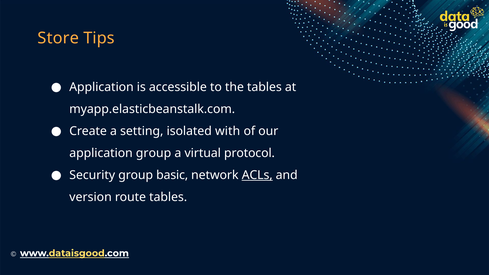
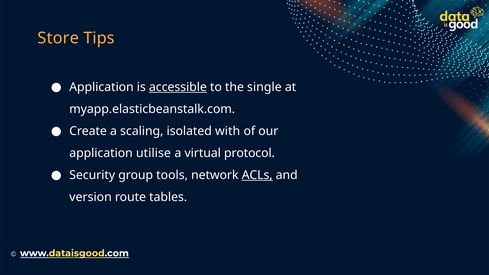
accessible underline: none -> present (178, 87)
the tables: tables -> single (264, 87)
setting: setting -> scaling (142, 131)
application group: group -> utilise (154, 153)
basic: basic -> tools (172, 175)
